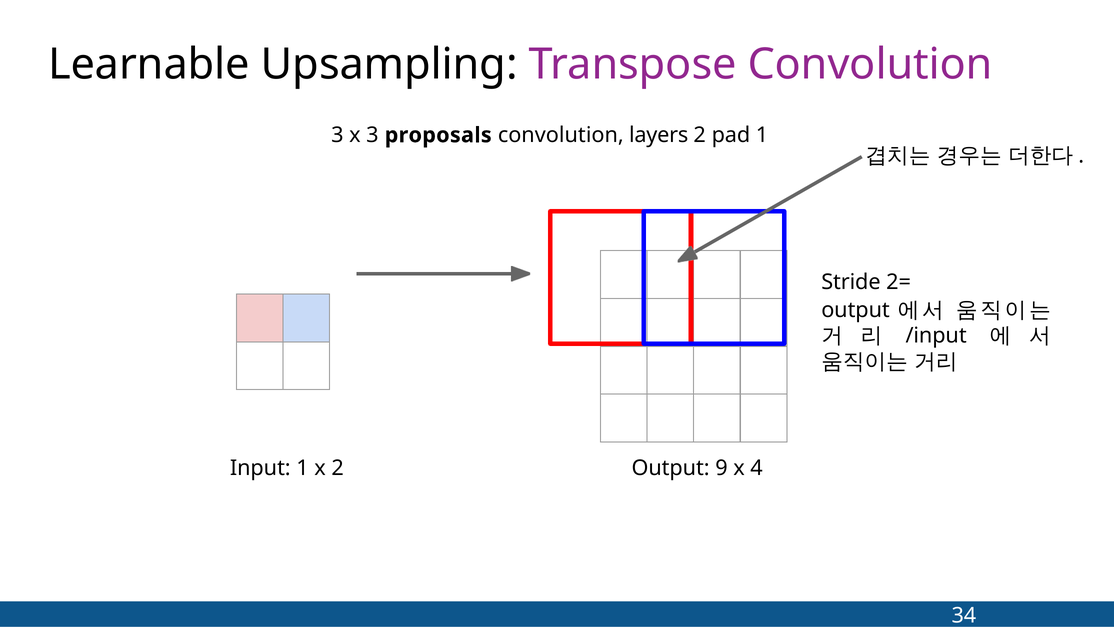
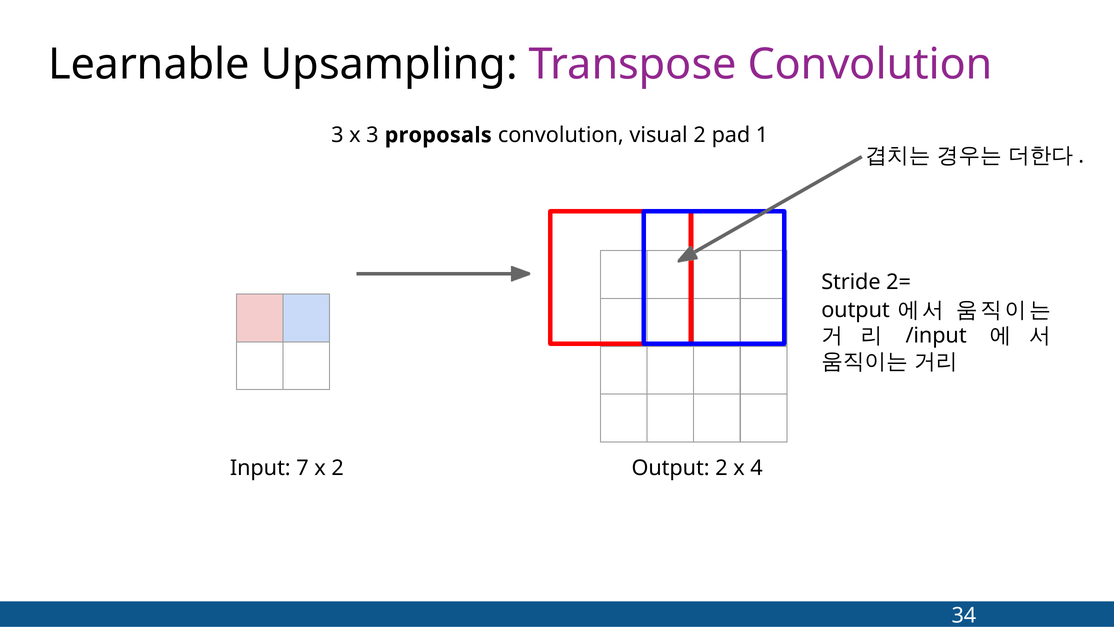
layers: layers -> visual (659, 135)
Input 1: 1 -> 7 (303, 468)
Output 9: 9 -> 2 (721, 468)
